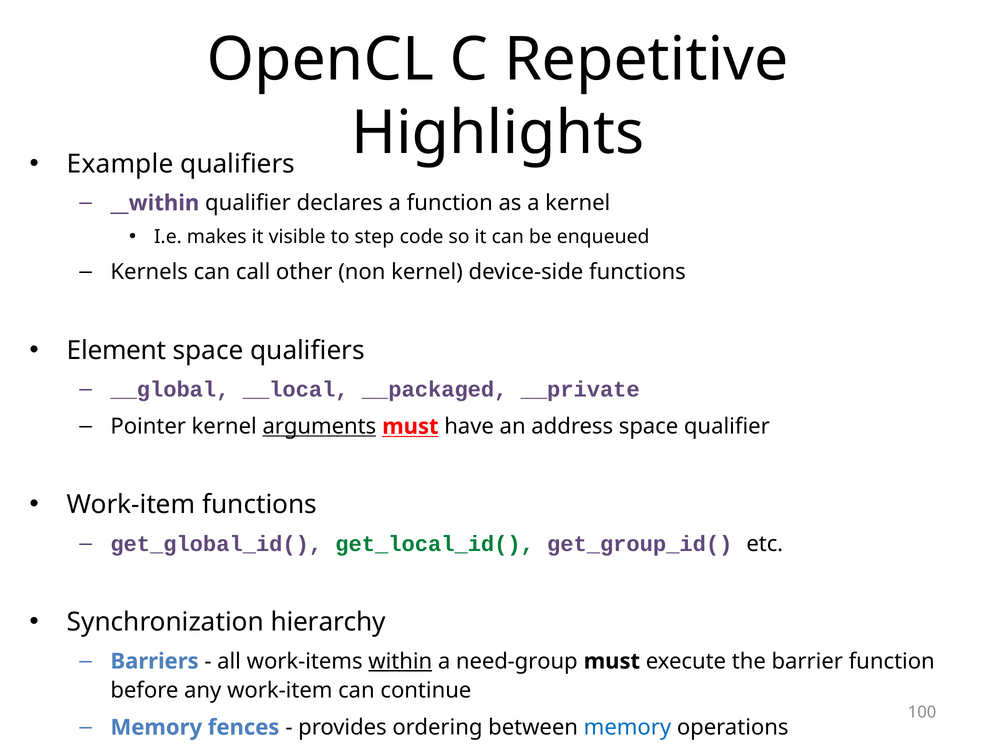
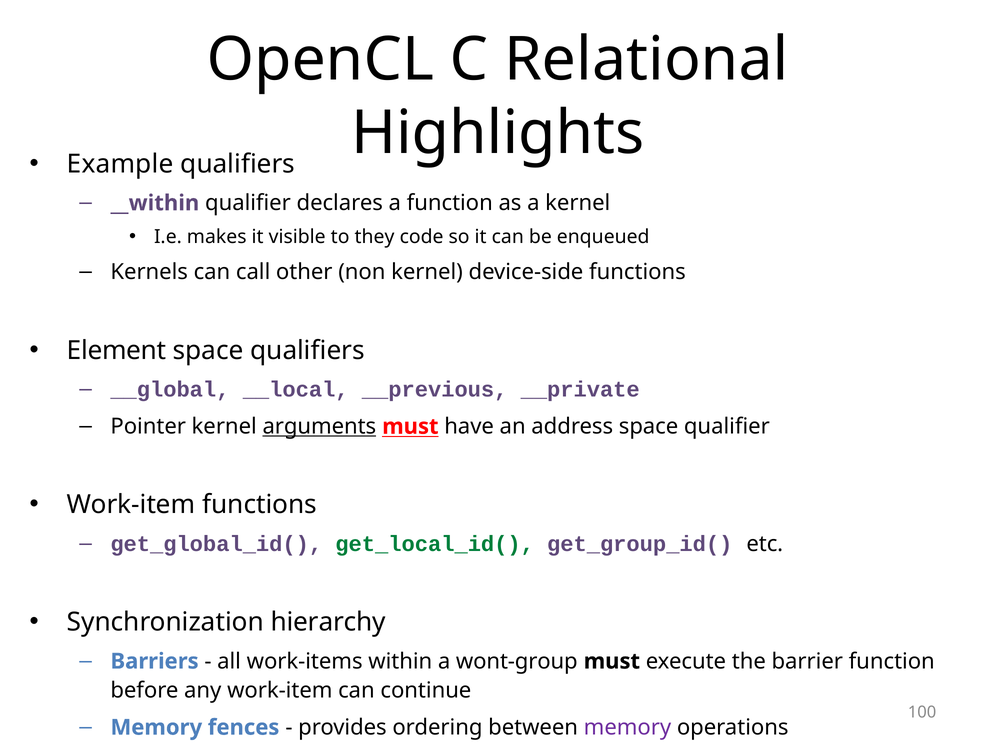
Repetitive: Repetitive -> Relational (646, 60)
step: step -> they (374, 237)
__packaged: __packaged -> __previous (435, 390)
within underline: present -> none (400, 661)
need-group: need-group -> wont-group (517, 661)
memory colour: blue -> purple (627, 727)
